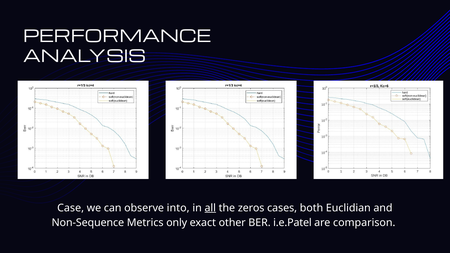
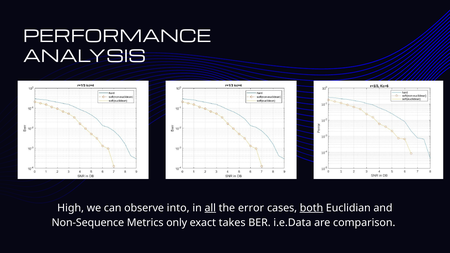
Case: Case -> High (71, 208)
zeros: zeros -> error (251, 208)
both underline: none -> present (311, 208)
other: other -> takes (232, 223)
i.e.Patel: i.e.Patel -> i.e.Data (292, 223)
